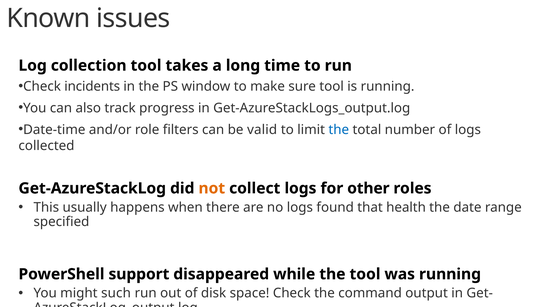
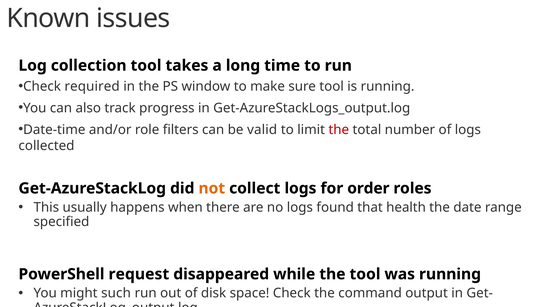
incidents: incidents -> required (92, 86)
the colour: blue -> red (339, 130)
other: other -> order (368, 188)
support: support -> request (139, 274)
